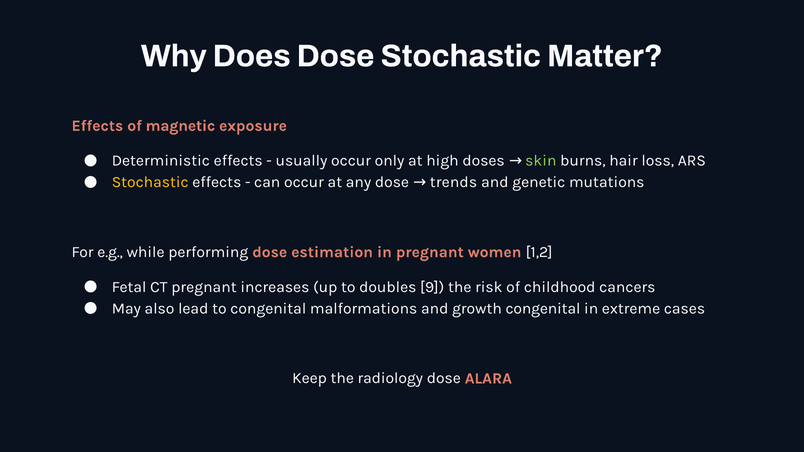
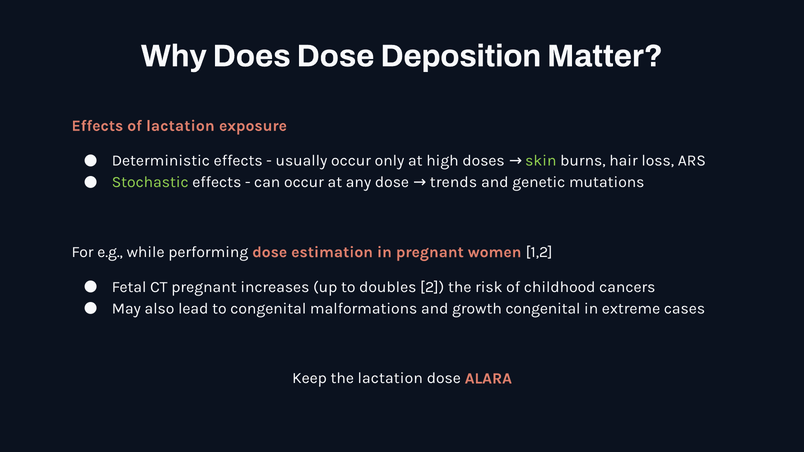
Dose Stochastic: Stochastic -> Deposition (461, 56)
of magnetic: magnetic -> lactation (180, 126)
Stochastic colour: yellow -> light green (150, 182)
9: 9 -> 2 (432, 287)
the radiology: radiology -> lactation (390, 379)
